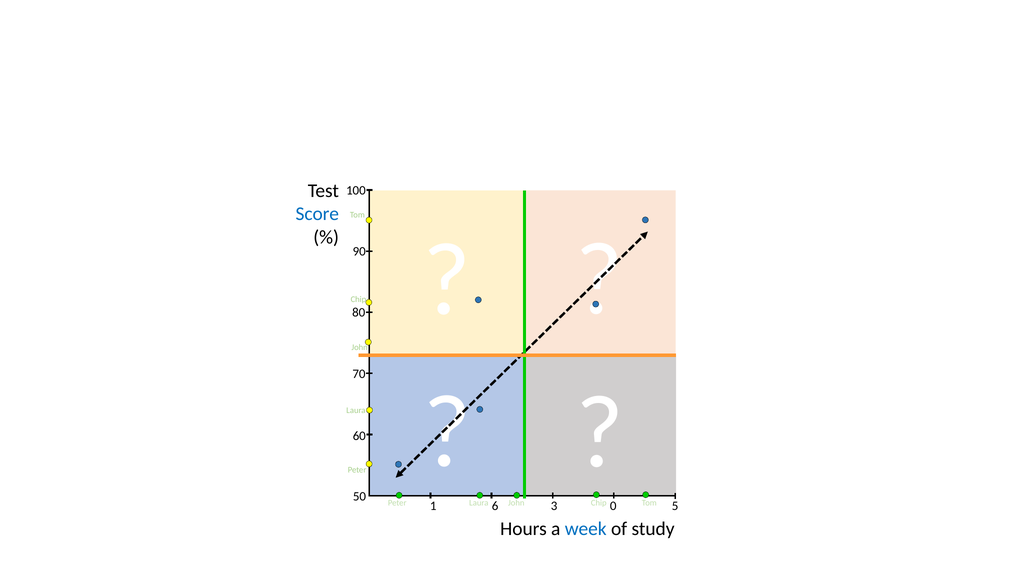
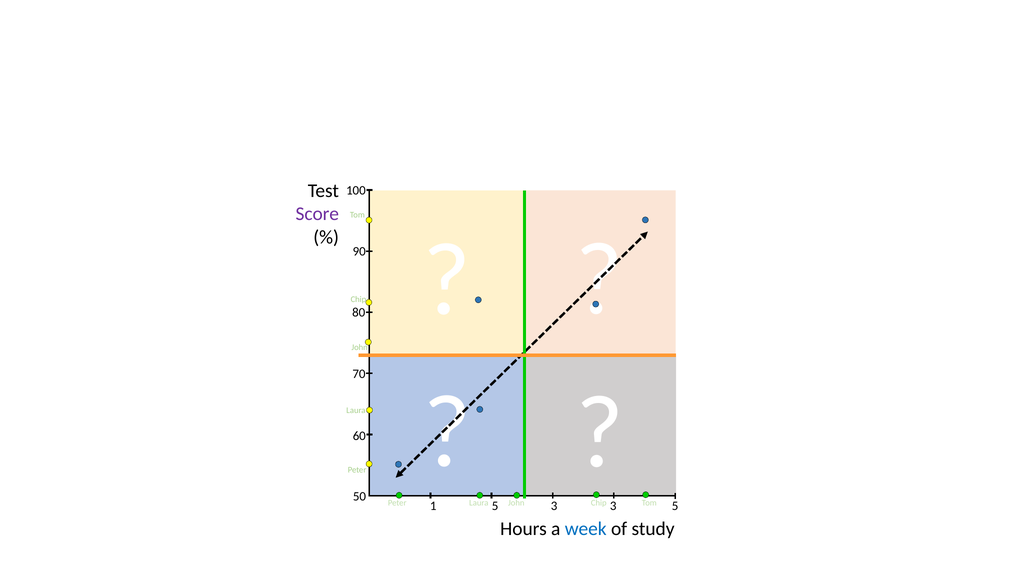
Score colour: blue -> purple (317, 214)
1 6: 6 -> 5 (495, 506)
3 0: 0 -> 3 (613, 506)
